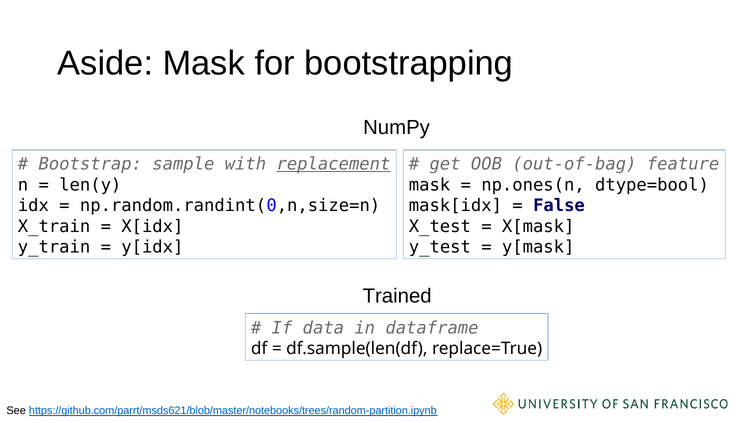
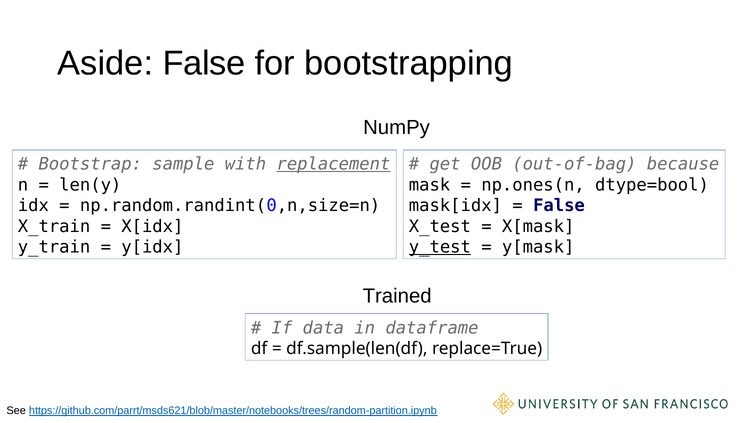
Aside Mask: Mask -> False (204, 63)
feature: feature -> because (683, 164)
y_test underline: none -> present (440, 247)
